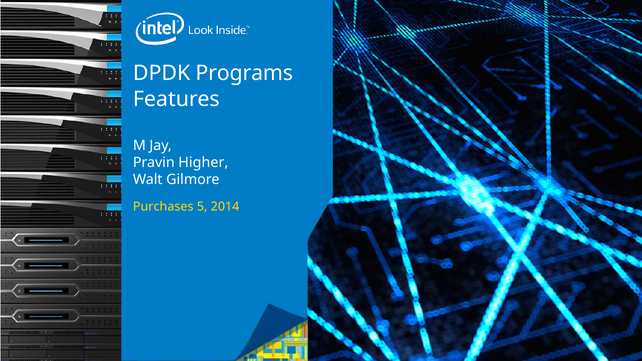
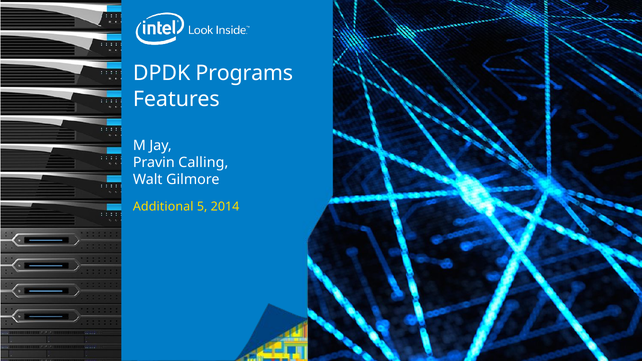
Higher: Higher -> Calling (203, 163)
Purchases: Purchases -> Additional (163, 207)
